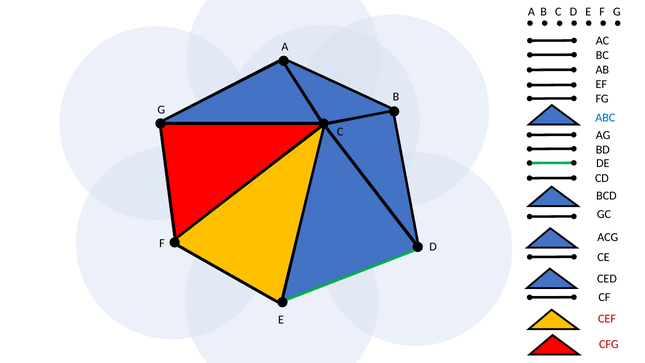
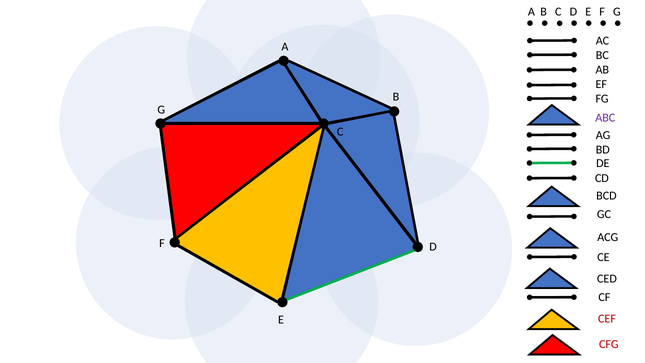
ABC colour: blue -> purple (605, 118)
